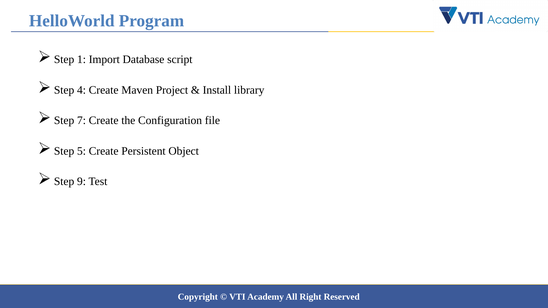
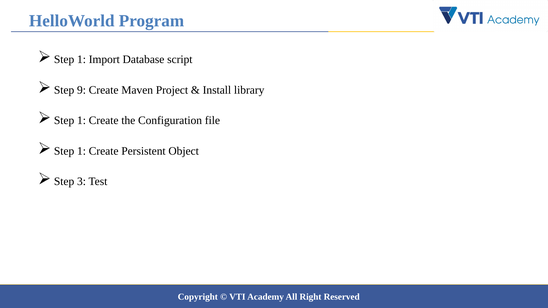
4: 4 -> 9 (82, 90)
7: 7 -> 1 (82, 121)
5: 5 -> 1 (82, 151)
9: 9 -> 3 (82, 182)
